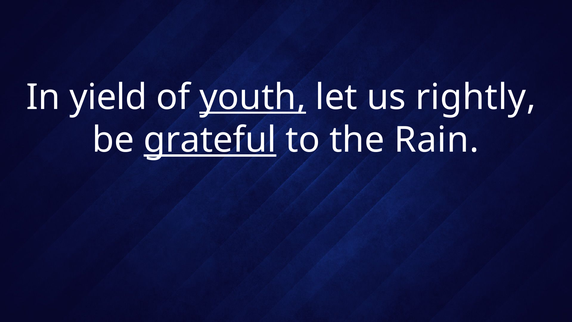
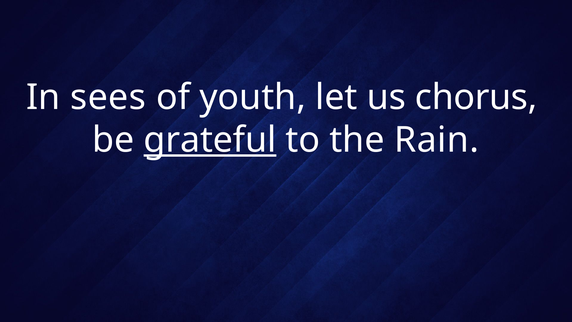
yield: yield -> sees (108, 97)
youth underline: present -> none (253, 97)
rightly: rightly -> chorus (476, 97)
